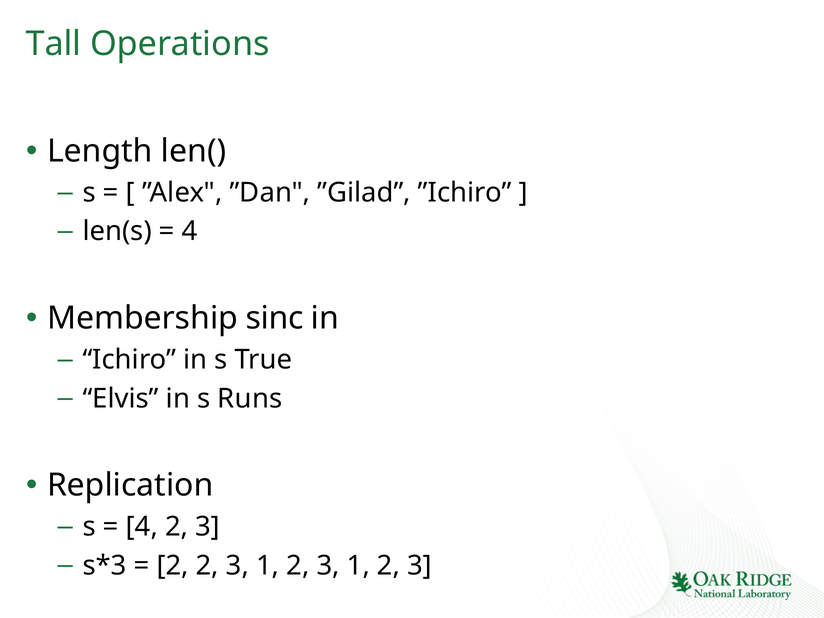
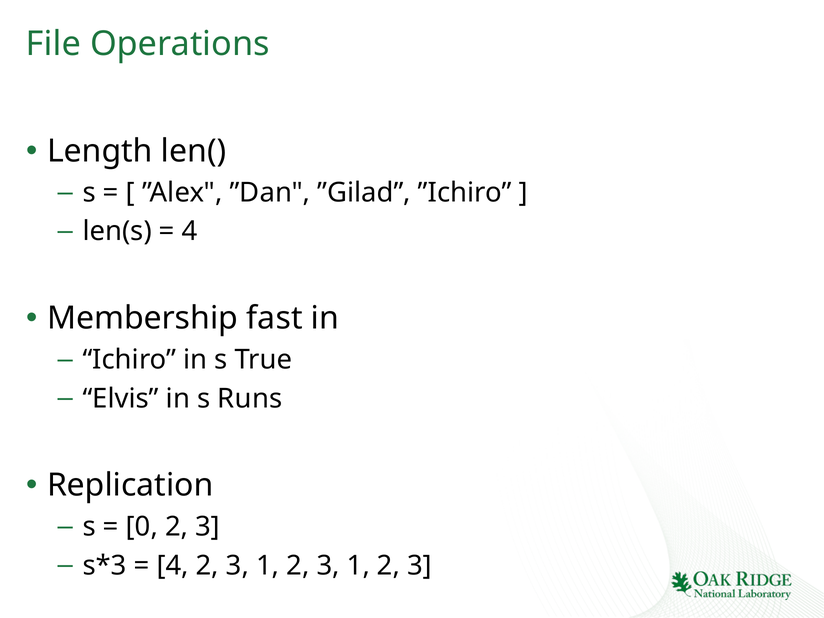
Tall: Tall -> File (53, 44)
sinc: sinc -> fast (274, 318)
4: 4 -> 0 (142, 527)
2: 2 -> 4 (173, 565)
